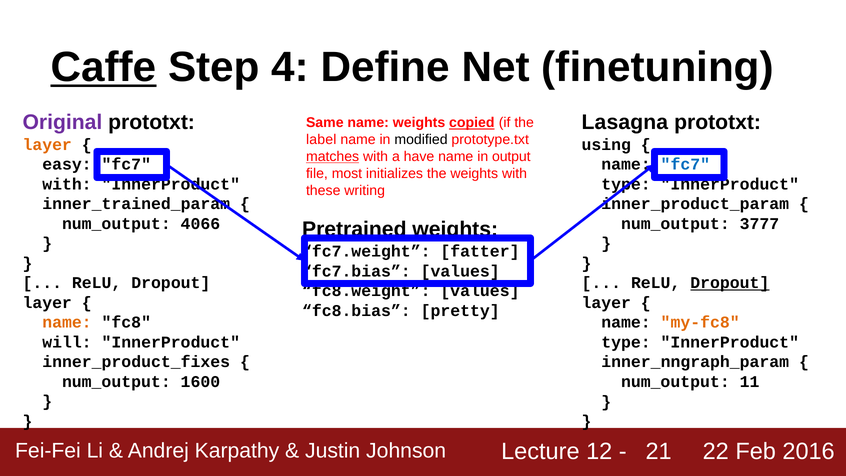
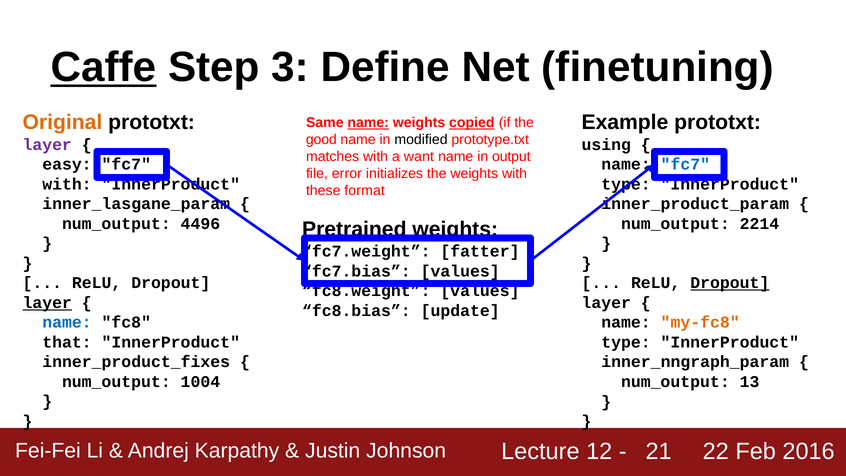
4: 4 -> 3 (290, 67)
Original colour: purple -> orange (62, 122)
Lasagna: Lasagna -> Example (625, 122)
name underline: none -> present (368, 123)
label: label -> good (321, 140)
layer colour: orange -> purple (47, 145)
matches underline: present -> none (333, 157)
have: have -> want (419, 157)
most: most -> error (347, 174)
writing: writing -> format (365, 190)
inner_trained_param: inner_trained_param -> inner_lasgane_param (136, 204)
4066: 4066 -> 4496 (200, 224)
3777: 3777 -> 2214 (759, 224)
layer underline: none -> present (47, 303)
pretty: pretty -> update (460, 311)
name colour: orange -> blue (67, 322)
will: will -> that (67, 342)
1600: 1600 -> 1004 (200, 382)
11: 11 -> 13 (750, 382)
